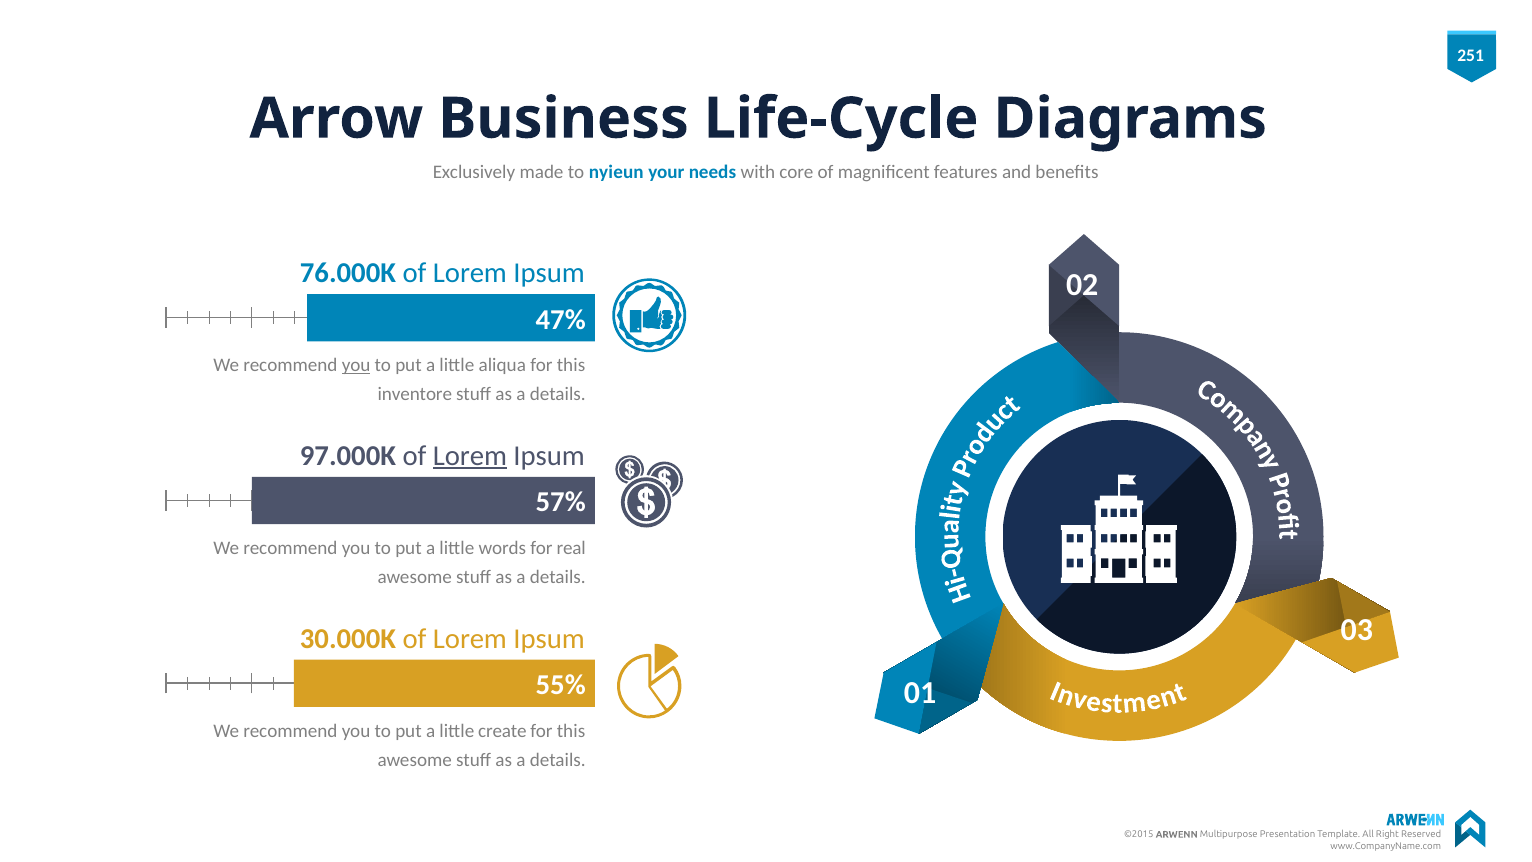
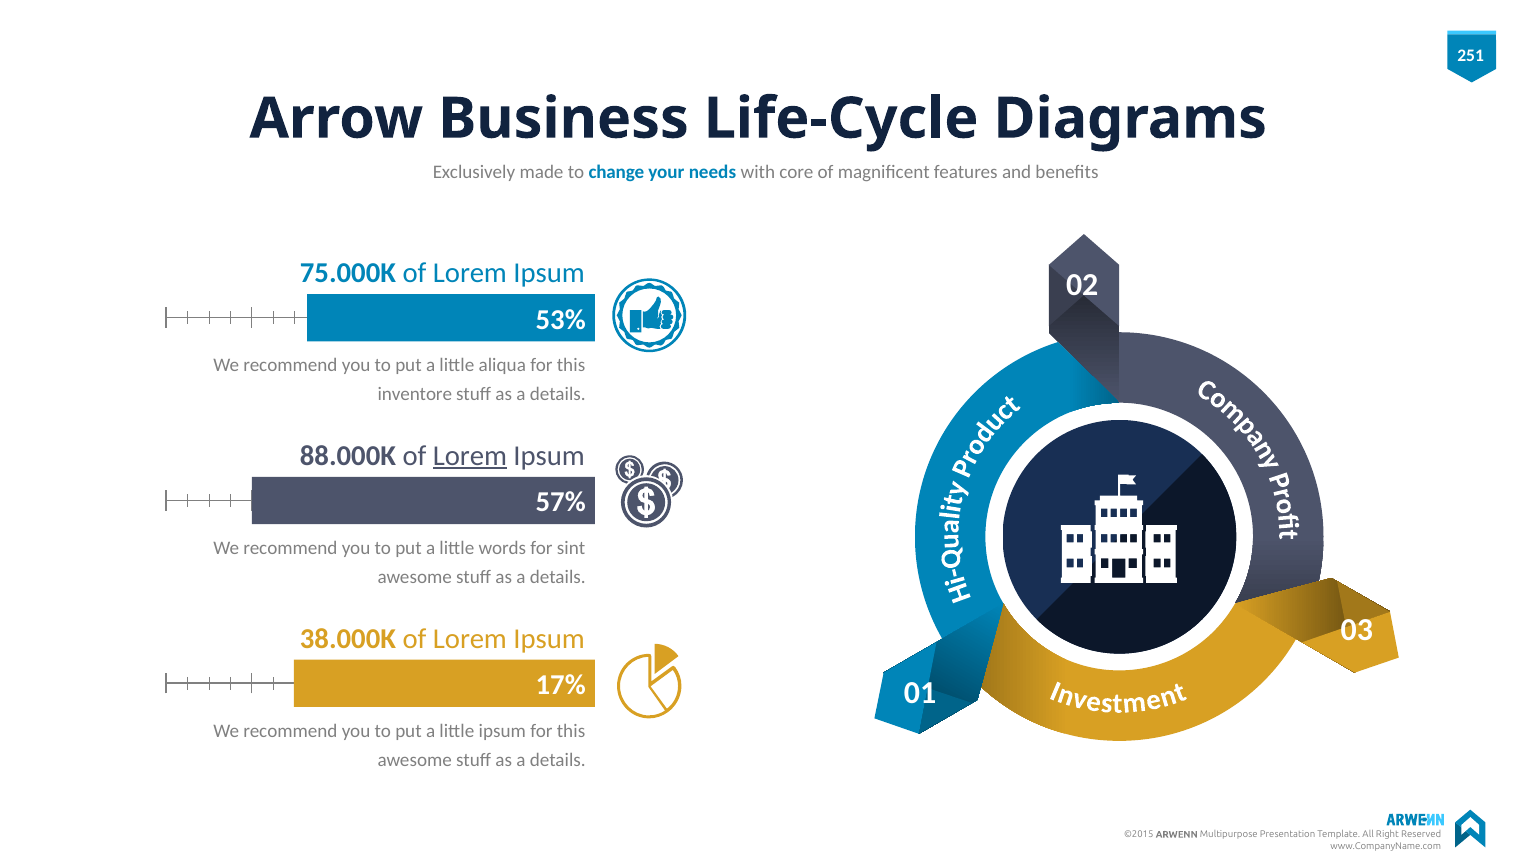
nyieun: nyieun -> change (616, 172)
76.000K: 76.000K -> 75.000K (348, 273)
47%: 47% -> 53% (561, 320)
you underline: present -> none (356, 365)
97.000K: 97.000K -> 88.000K (348, 456)
real: real -> sint (571, 548)
30.000K: 30.000K -> 38.000K (348, 638)
55%: 55% -> 17% (561, 685)
little create: create -> ipsum (502, 731)
